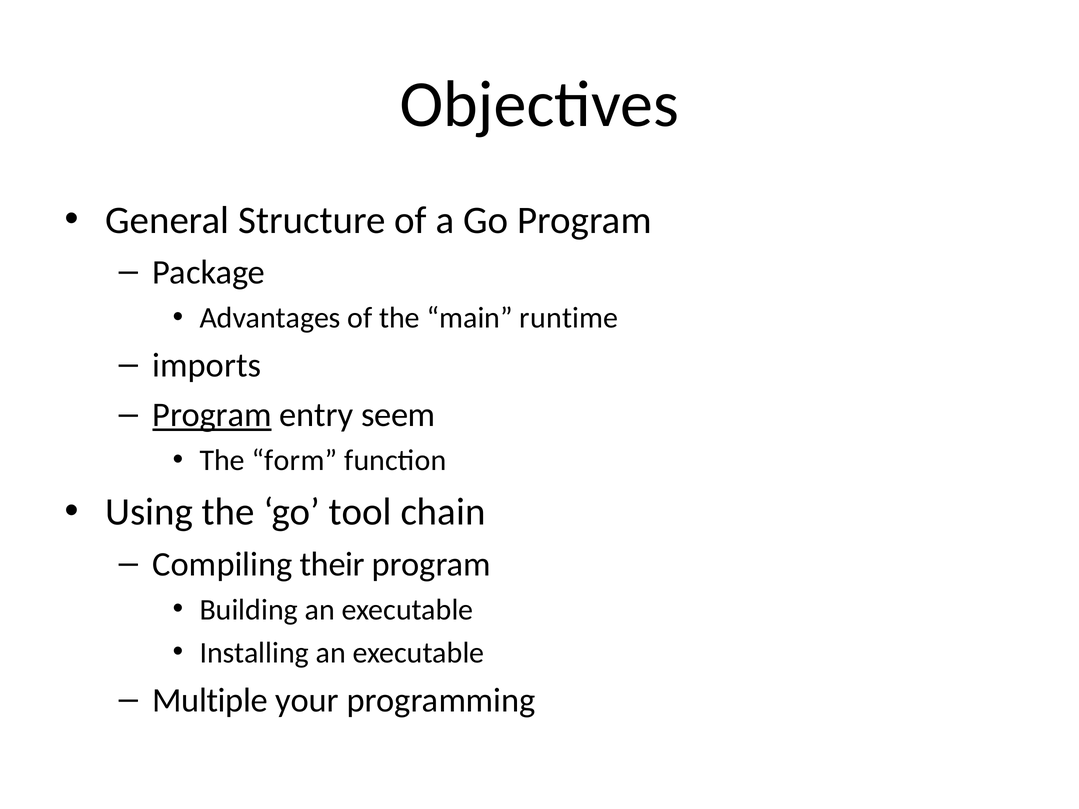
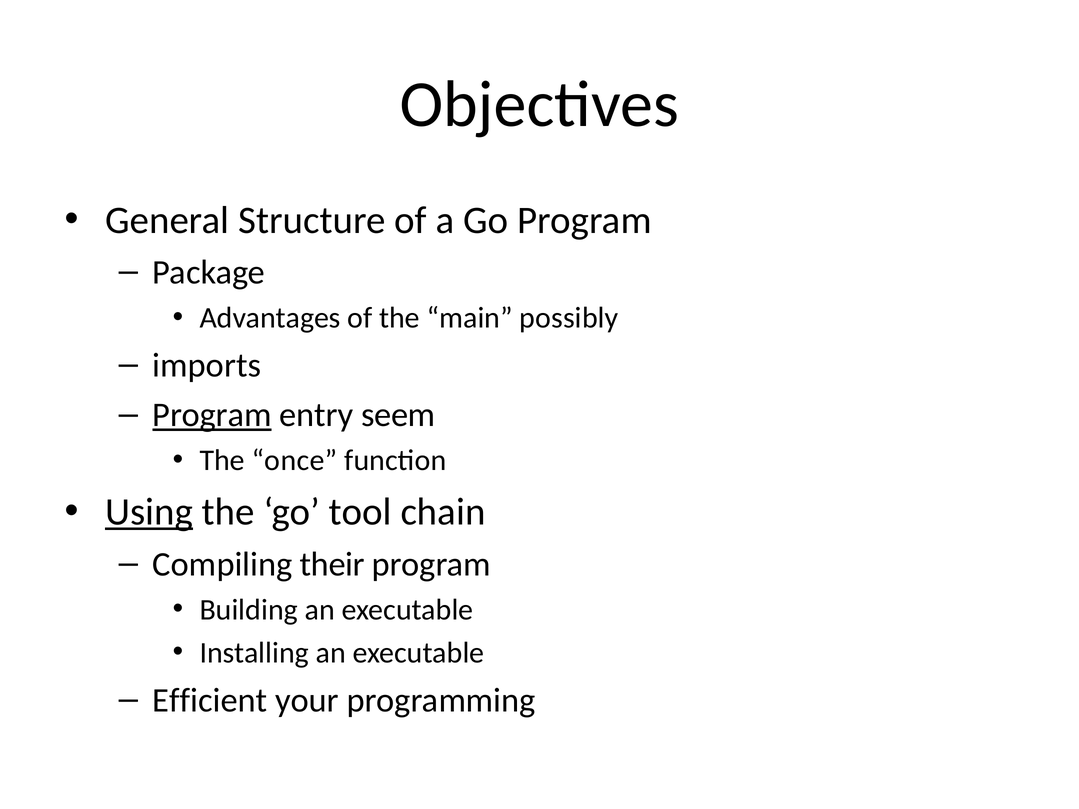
runtime: runtime -> possibly (569, 318)
form: form -> once (294, 461)
Using underline: none -> present (149, 512)
Multiple: Multiple -> Efficient (210, 700)
